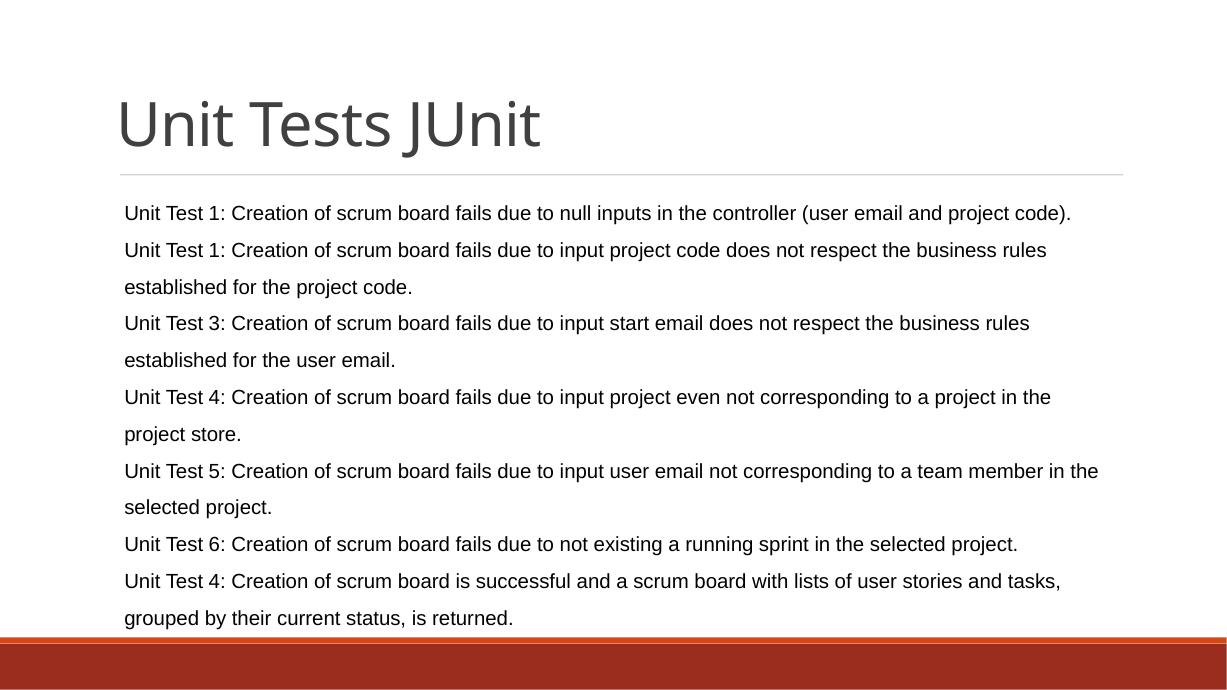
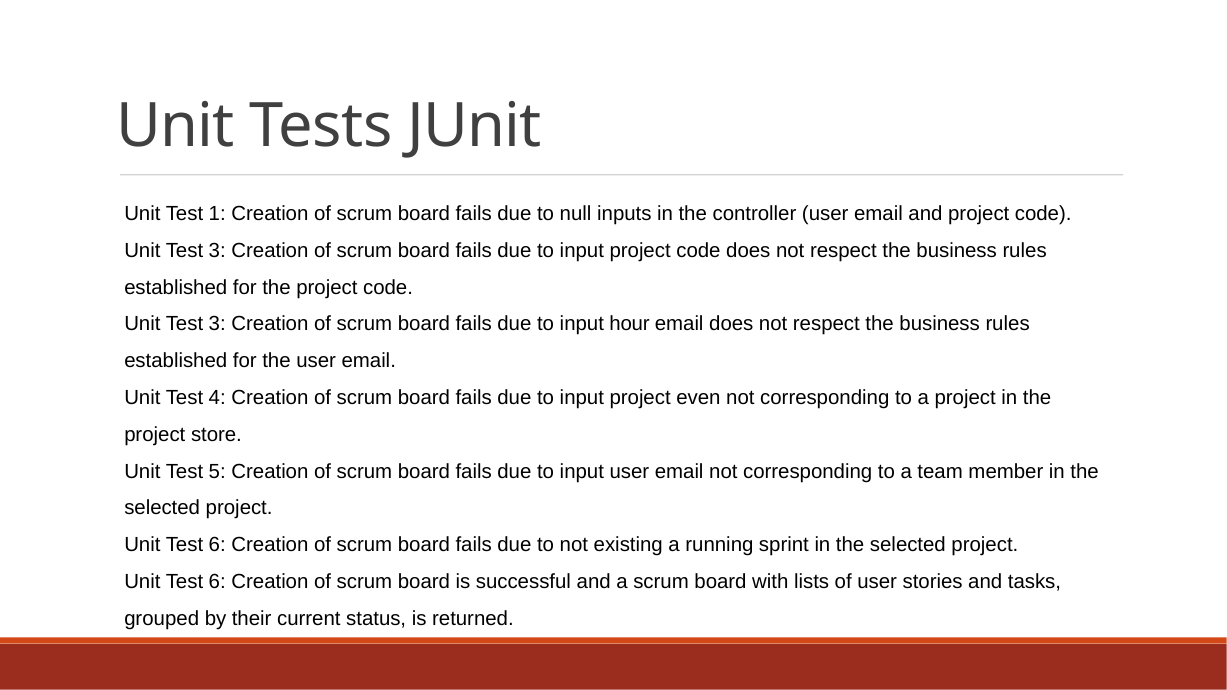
1: 1 -> 3 (217, 251)
start: start -> hour (630, 324)
4: 4 -> 6 (217, 582)
